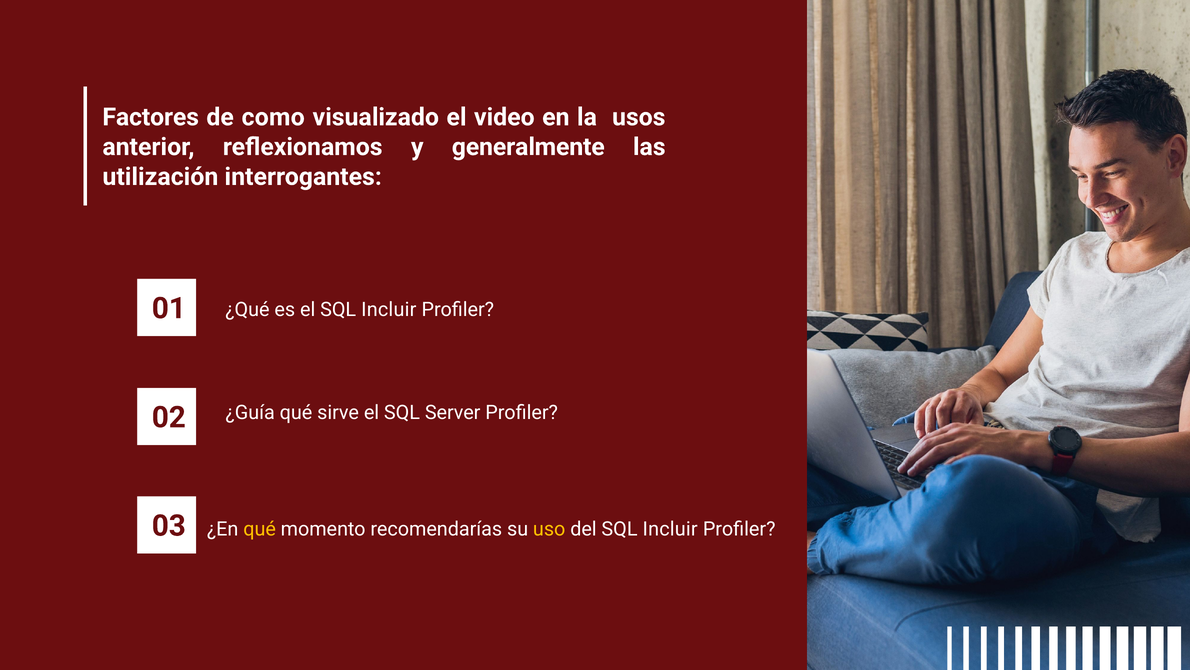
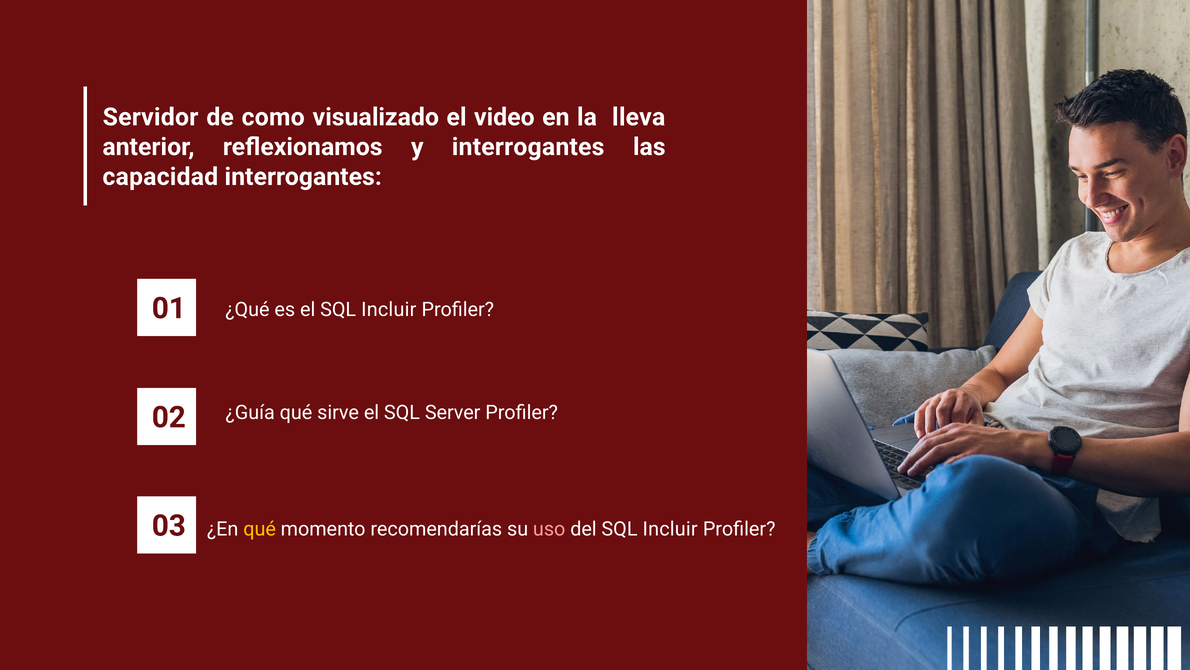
Factores: Factores -> Servidor (150, 117)
usos: usos -> lleva (639, 117)
y generalmente: generalmente -> interrogantes (528, 147)
utilización: utilización -> capacidad (160, 177)
uso colour: yellow -> pink (549, 529)
